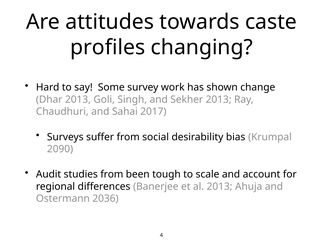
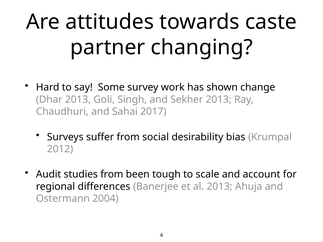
profiles: profiles -> partner (108, 47)
2090: 2090 -> 2012 (60, 149)
2036: 2036 -> 2004 (105, 199)
